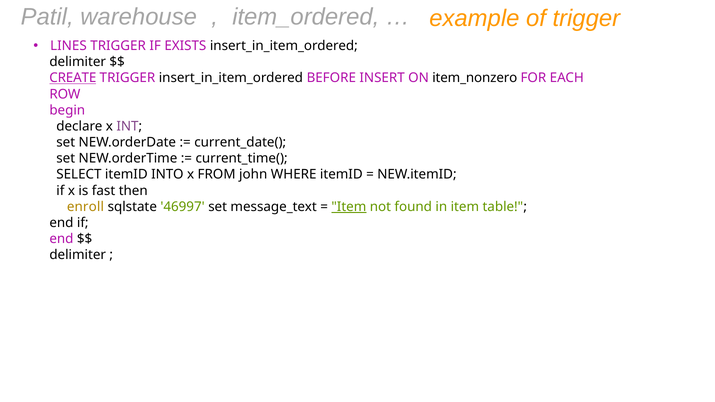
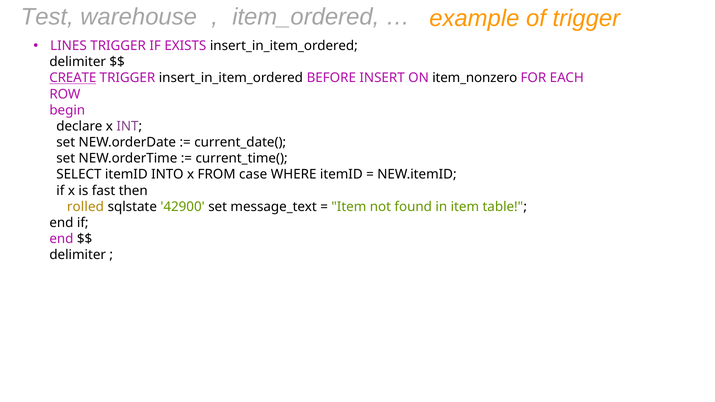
Patil: Patil -> Test (47, 17)
john: john -> case (253, 175)
enroll: enroll -> rolled (85, 207)
46997: 46997 -> 42900 (183, 207)
Item underline: present -> none (349, 207)
